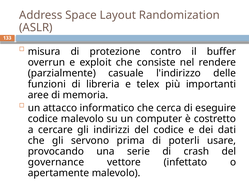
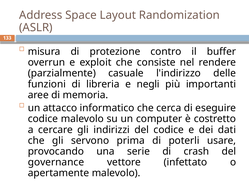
telex: telex -> negli (148, 84)
